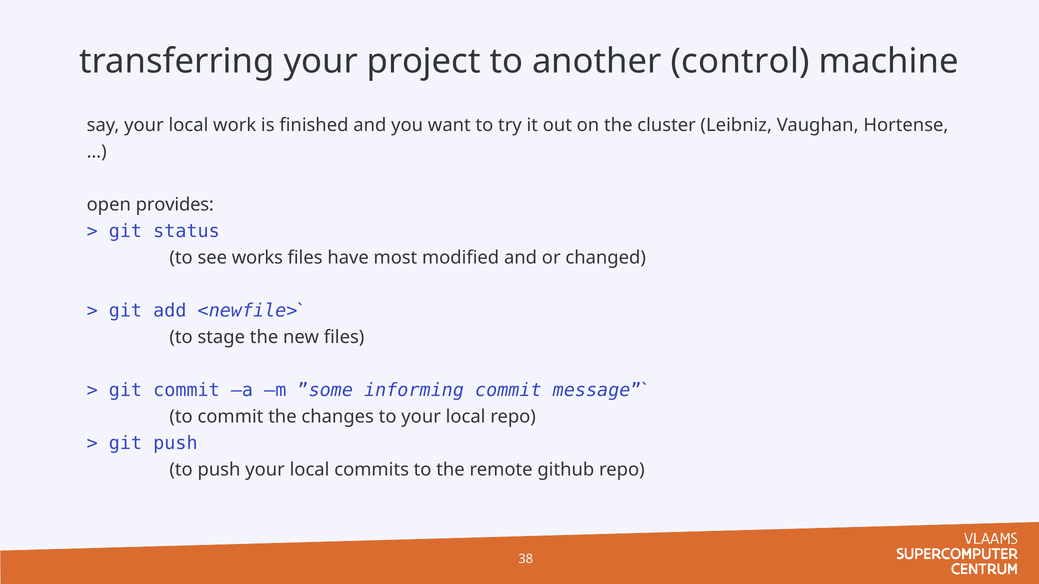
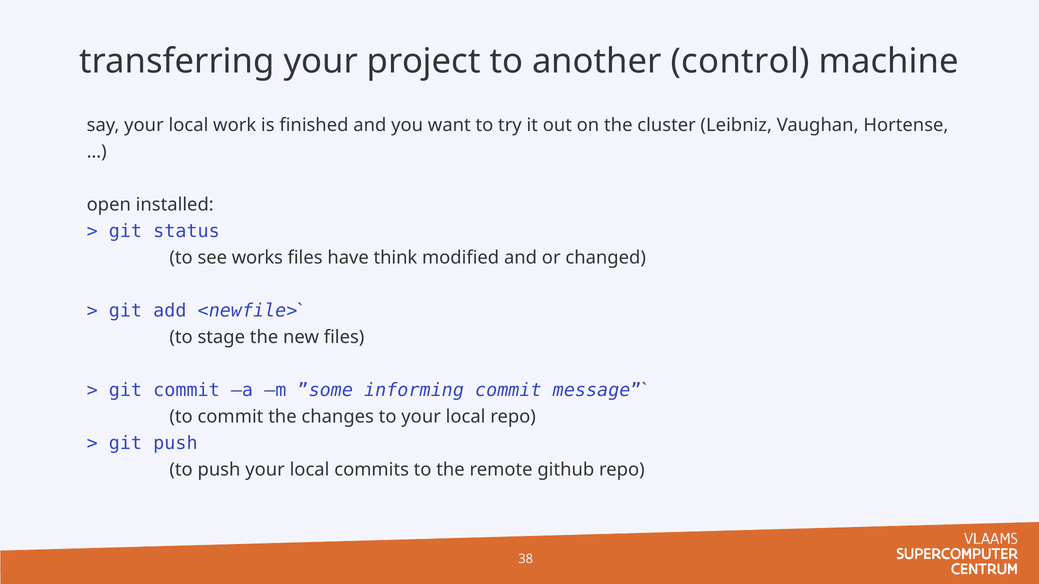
provides: provides -> installed (175, 205)
most: most -> think (395, 258)
